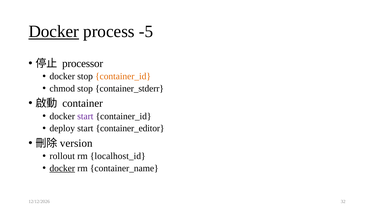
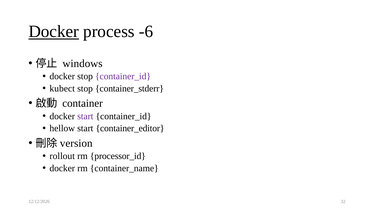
-5: -5 -> -6 (146, 31)
processor: processor -> windows (83, 63)
container_id colour: orange -> purple (123, 76)
chmod: chmod -> kubect (62, 88)
deploy: deploy -> hellow (62, 128)
localhost_id: localhost_id -> processor_id (118, 156)
docker underline: present -> none (62, 168)
